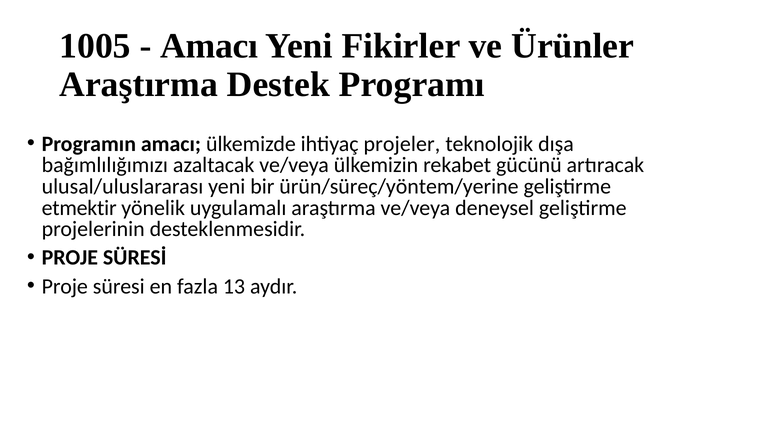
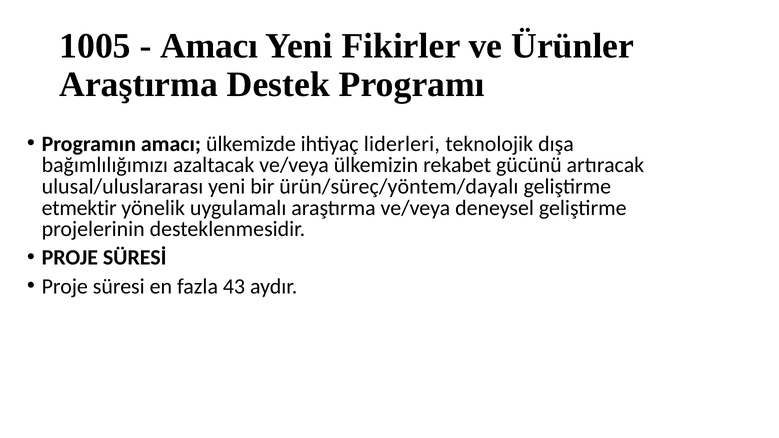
projeler: projeler -> liderleri (402, 144)
ürün/süreç/yöntem/yerine: ürün/süreç/yöntem/yerine -> ürün/süreç/yöntem/dayalı (399, 187)
13: 13 -> 43 (234, 286)
